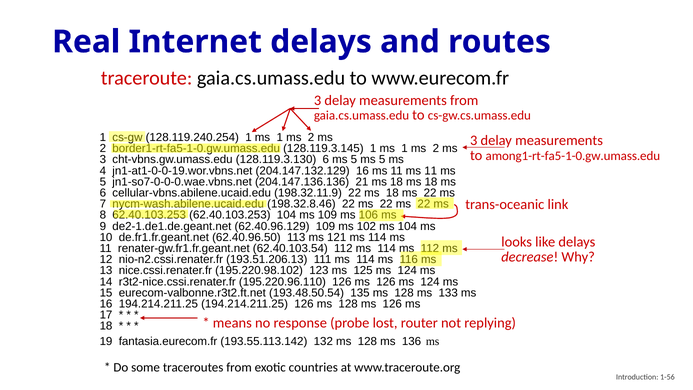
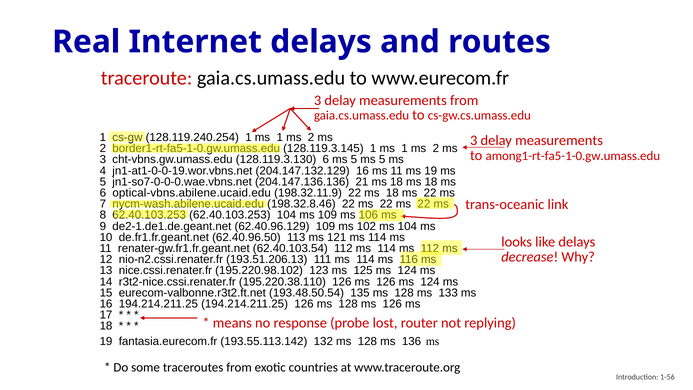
11 ms 11: 11 -> 19 (431, 171)
cellular-vbns.abilene.ucaid.edu: cellular-vbns.abilene.ucaid.edu -> optical-vbns.abilene.ucaid.edu (192, 193)
195.220.96.110: 195.220.96.110 -> 195.220.38.110 (282, 282)
